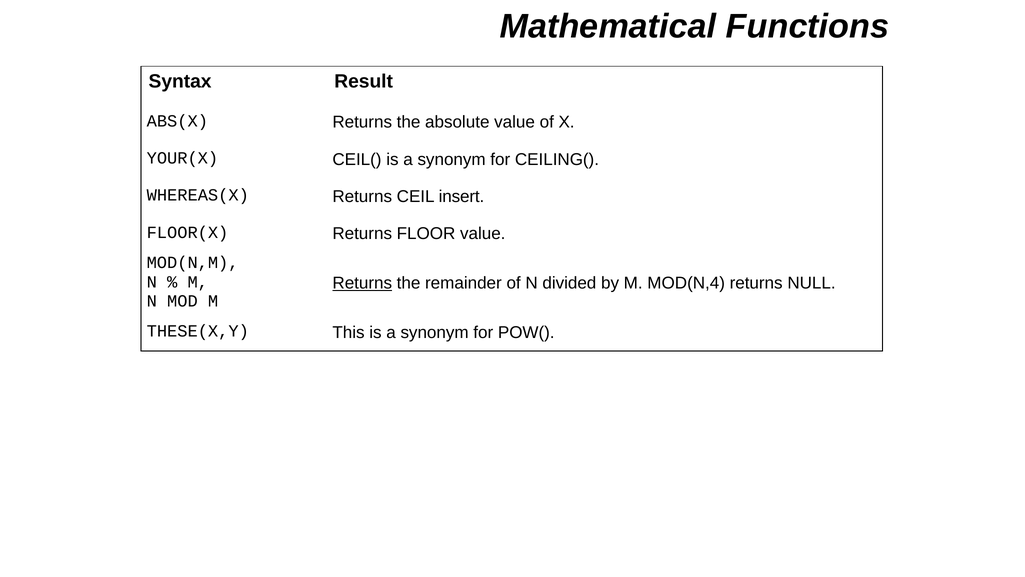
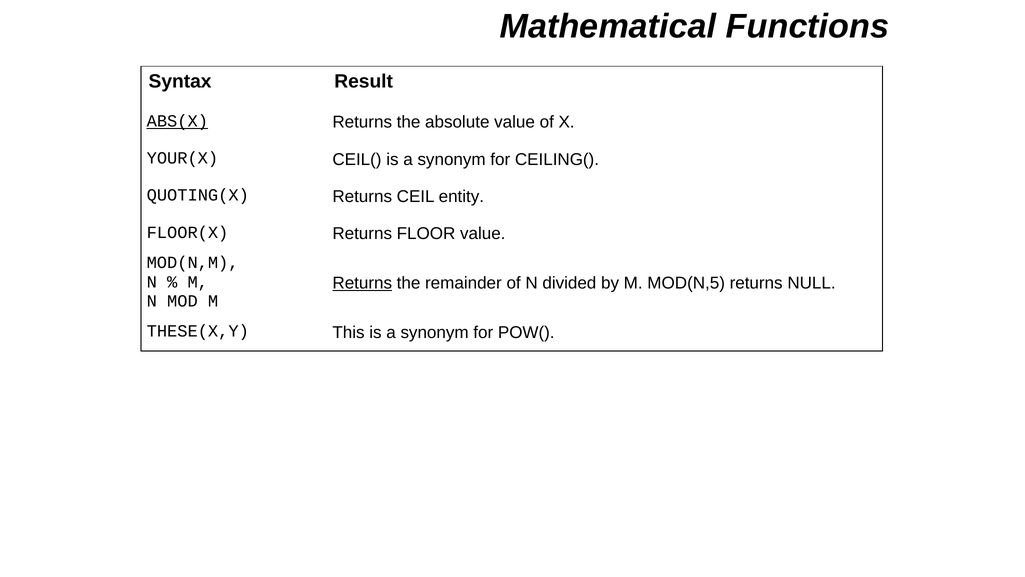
ABS(X underline: none -> present (177, 121)
WHEREAS(X: WHEREAS(X -> QUOTING(X (198, 195)
insert: insert -> entity (461, 197)
MOD(N,4: MOD(N,4 -> MOD(N,5 (686, 283)
